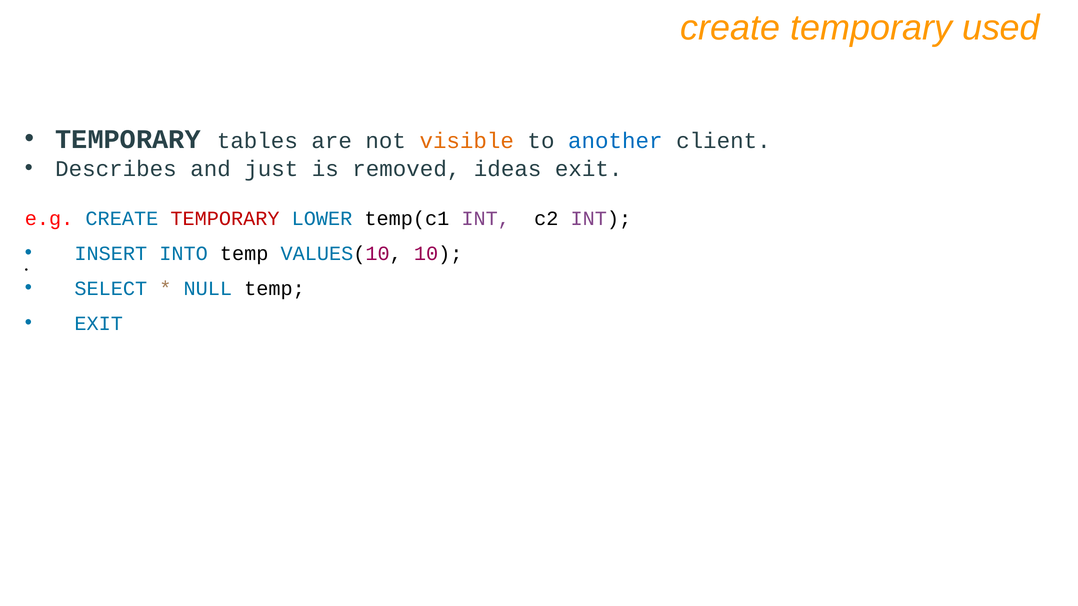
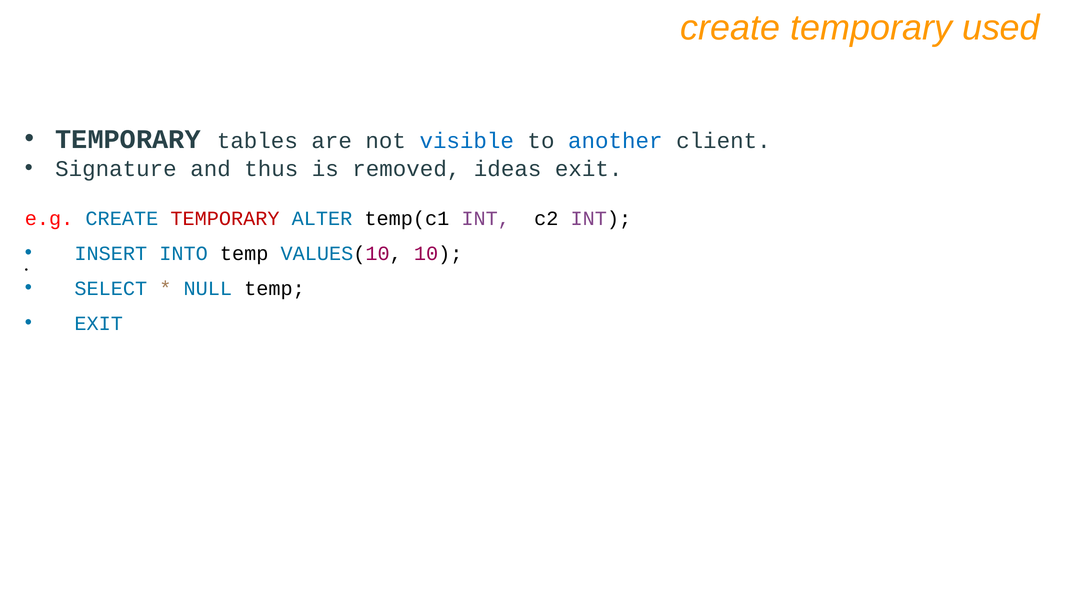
visible colour: orange -> blue (467, 141)
Describes: Describes -> Signature (116, 169)
just: just -> thus (271, 169)
LOWER: LOWER -> ALTER (322, 219)
